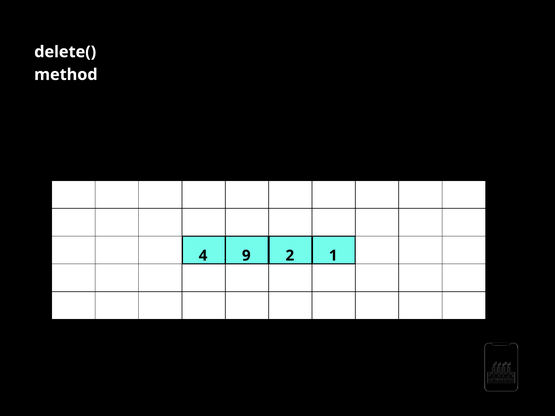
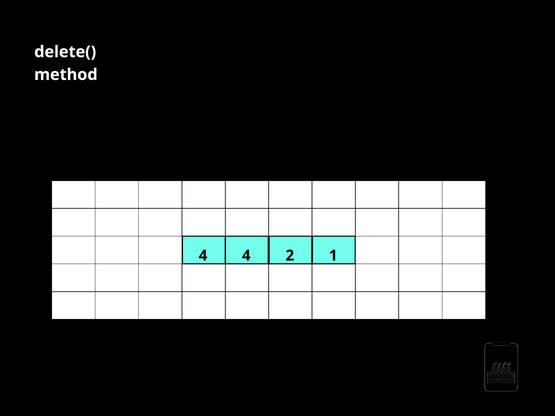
4 9: 9 -> 4 (246, 256)
